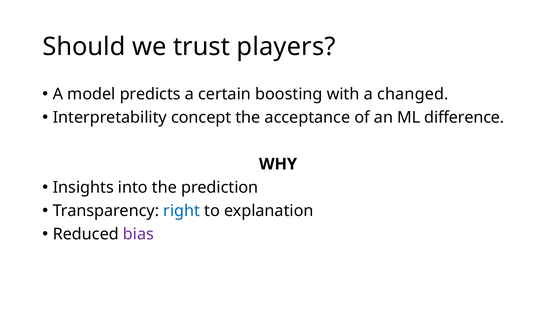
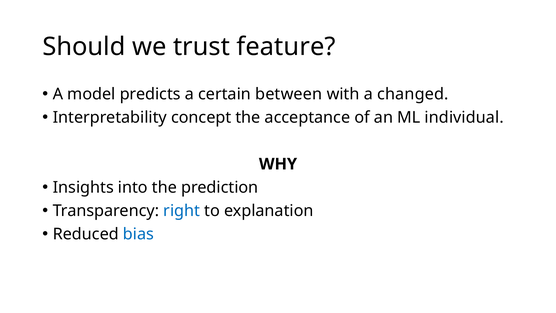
players: players -> feature (286, 47)
boosting: boosting -> between (289, 94)
difference: difference -> individual (464, 117)
bias colour: purple -> blue (138, 234)
